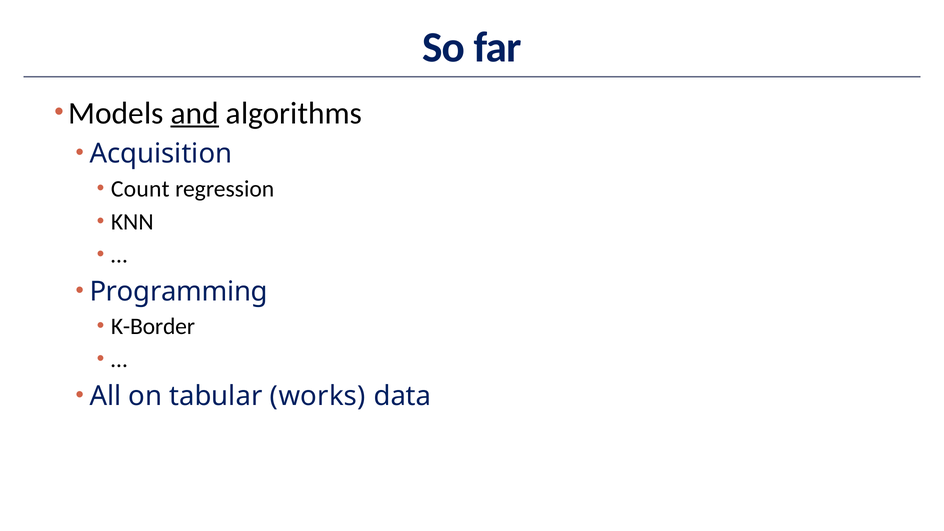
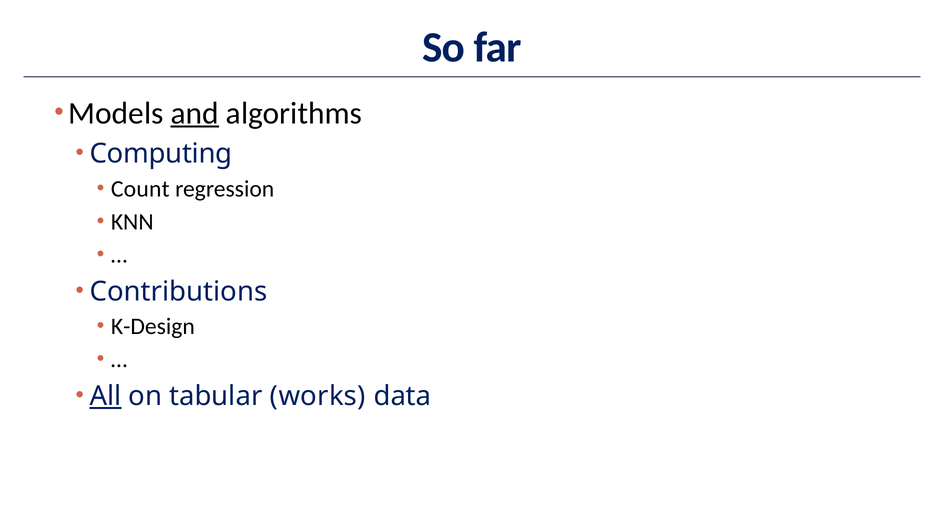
Acquisition: Acquisition -> Computing (161, 154)
Programming: Programming -> Contributions (178, 291)
K-Border: K-Border -> K-Design (153, 327)
All underline: none -> present (106, 396)
